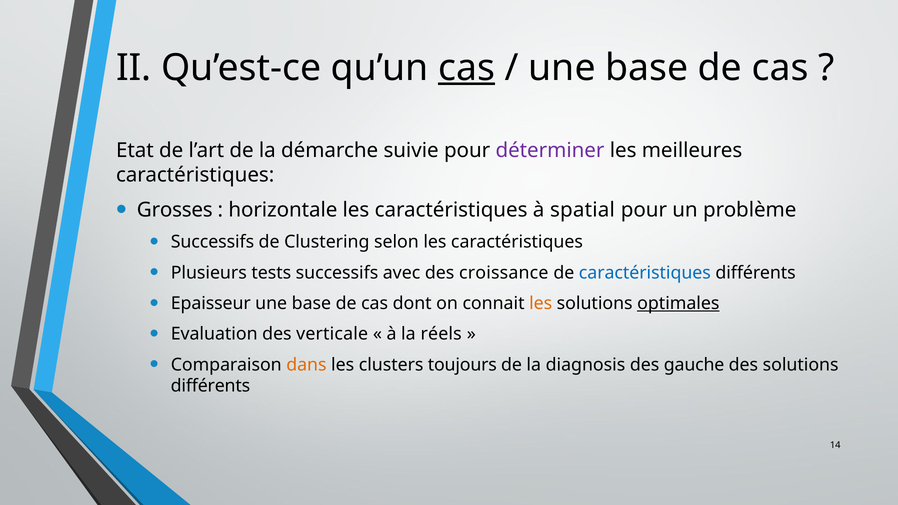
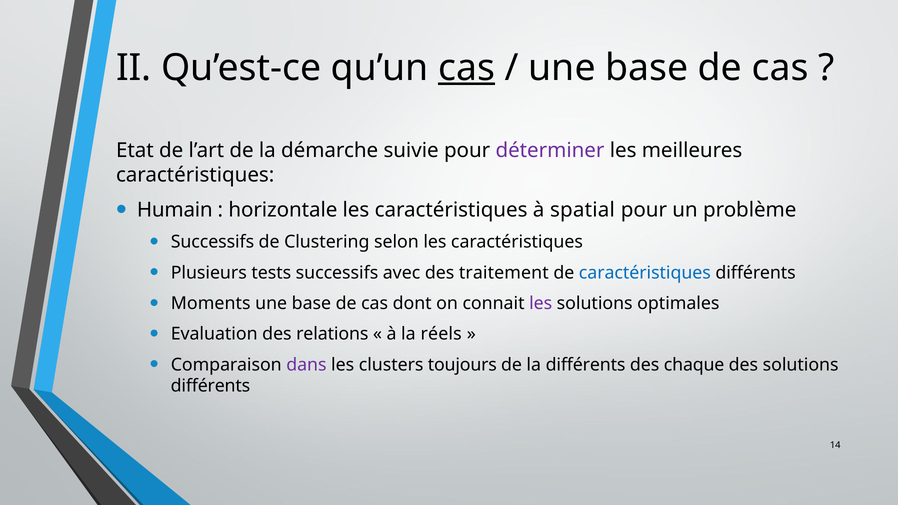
Grosses: Grosses -> Humain (175, 210)
croissance: croissance -> traitement (504, 273)
Epaisseur: Epaisseur -> Moments (211, 304)
les colour: orange -> purple (541, 304)
optimales underline: present -> none (678, 304)
verticale: verticale -> relations (332, 334)
dans colour: orange -> purple (306, 365)
la diagnosis: diagnosis -> différents (586, 365)
gauche: gauche -> chaque (694, 365)
